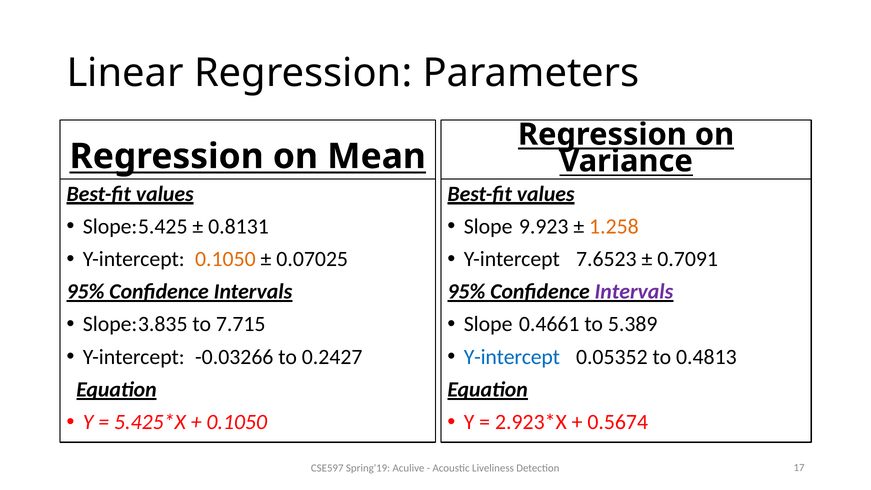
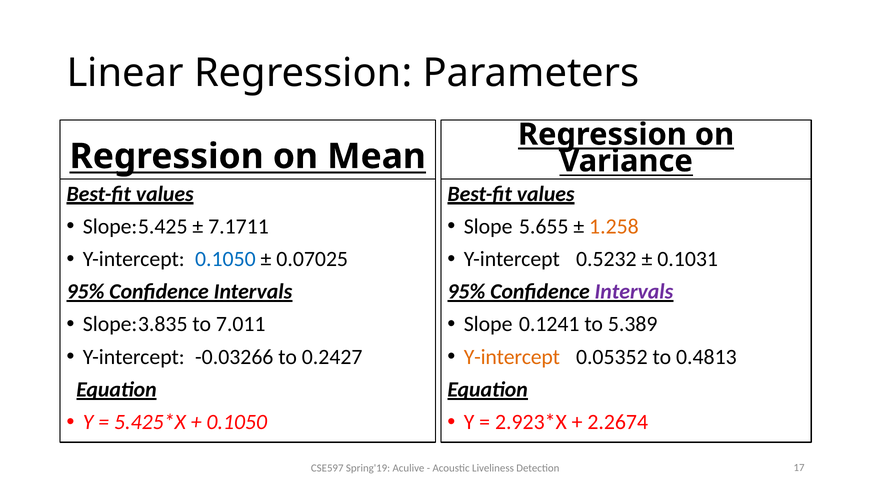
0.8131: 0.8131 -> 7.1711 (238, 226)
9.923: 9.923 -> 5.655 (544, 226)
0.1050 colour: orange -> blue (225, 259)
7.6523: 7.6523 -> 0.5232 (606, 259)
0.7091: 0.7091 -> 0.1031 (688, 259)
7.715: 7.715 -> 7.011 (241, 324)
0.4661: 0.4661 -> 0.1241 (549, 324)
Y-intercept colour: blue -> orange (512, 357)
0.5674: 0.5674 -> 2.2674 (618, 422)
